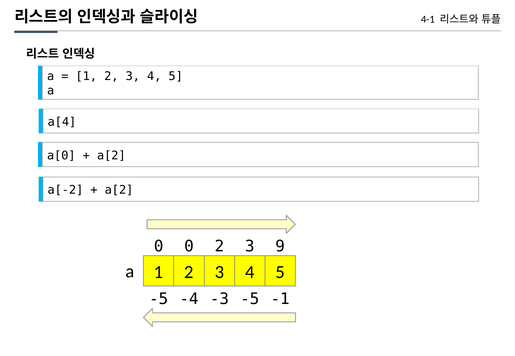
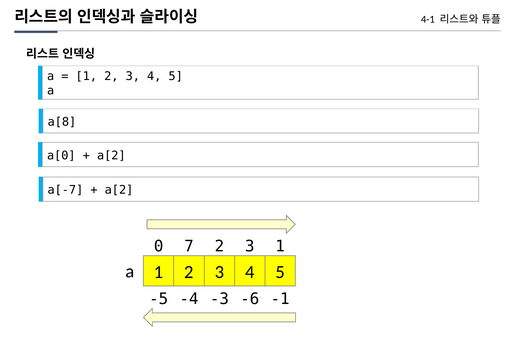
a[4: a[4 -> a[8 (62, 122)
a[-2: a[-2 -> a[-7 (65, 190)
0 0: 0 -> 7 (189, 247)
3 9: 9 -> 1 (280, 247)
-3 -5: -5 -> -6 (250, 299)
